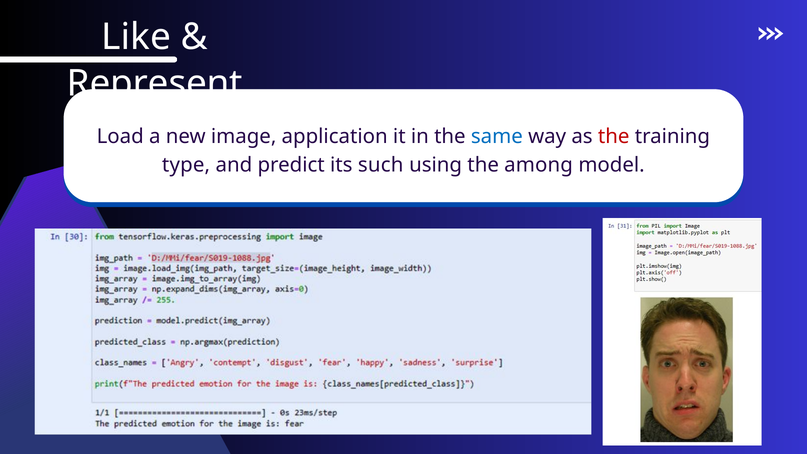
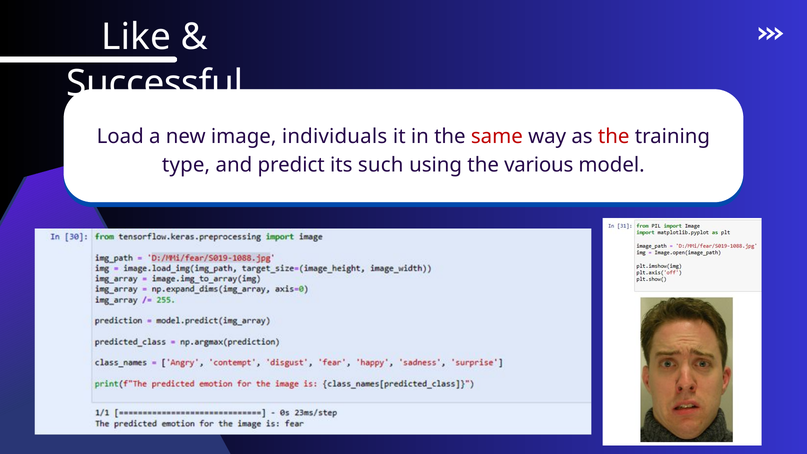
Represent: Represent -> Successful (155, 83)
application: application -> individuals (335, 136)
same colour: blue -> red (497, 136)
among: among -> various (539, 165)
